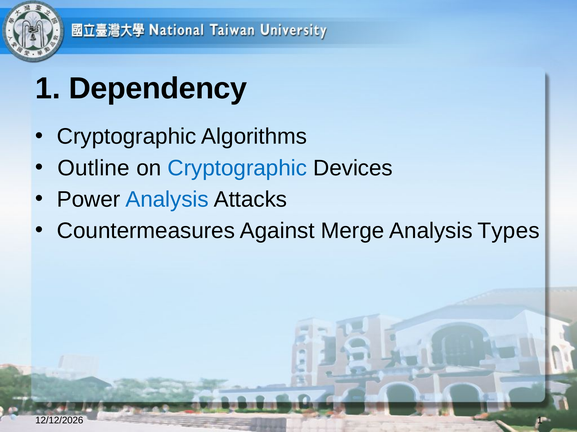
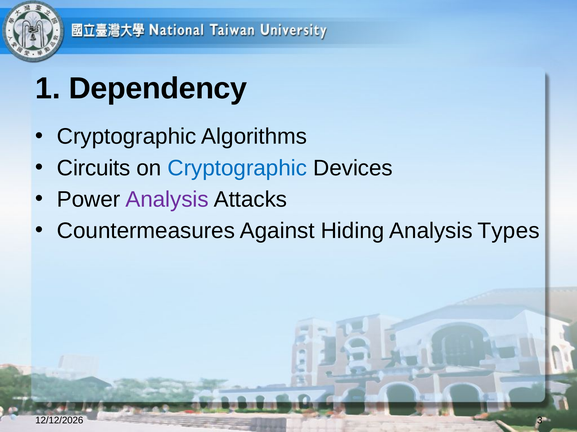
Outline: Outline -> Circuits (94, 168)
Analysis colour: blue -> purple (167, 200)
Merge: Merge -> Hiding (353, 231)
1: 1 -> 3 (540, 421)
